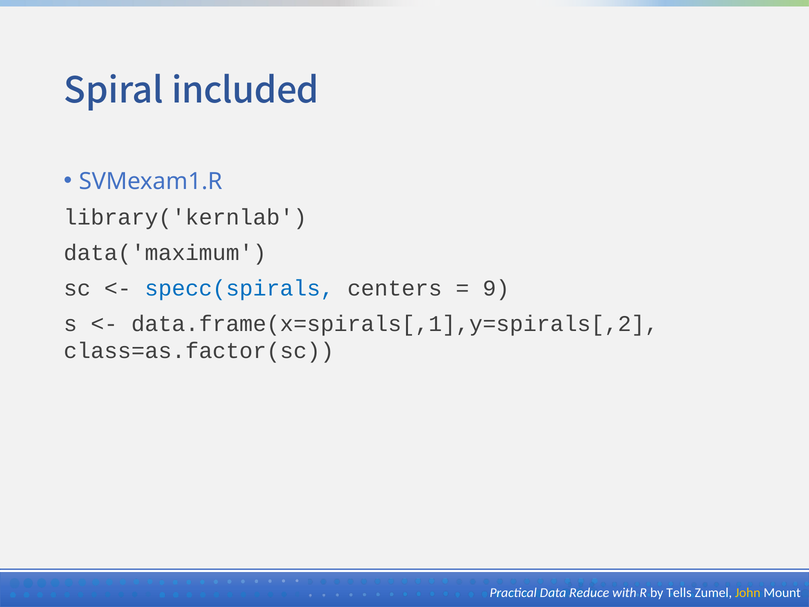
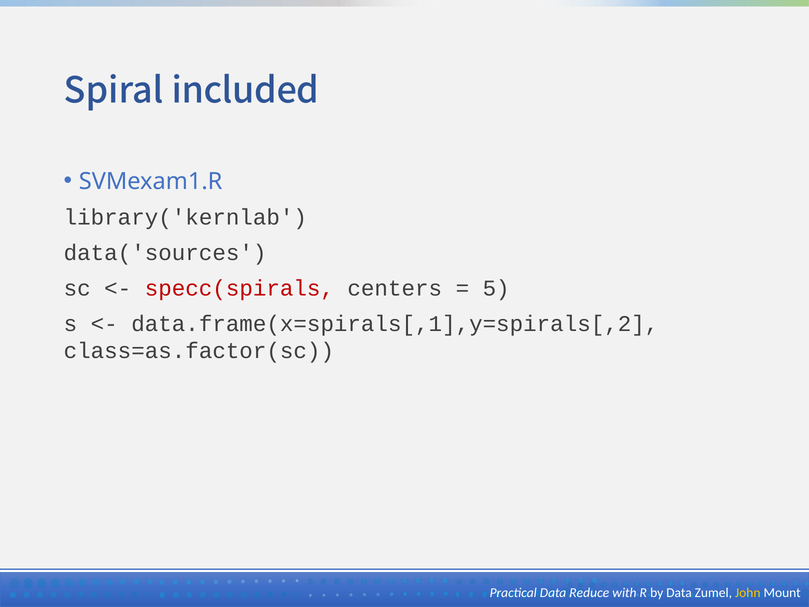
data('maximum: data('maximum -> data('sources (165, 253)
specc(spirals colour: blue -> red (239, 288)
9: 9 -> 5 (496, 288)
by Tells: Tells -> Data (679, 593)
